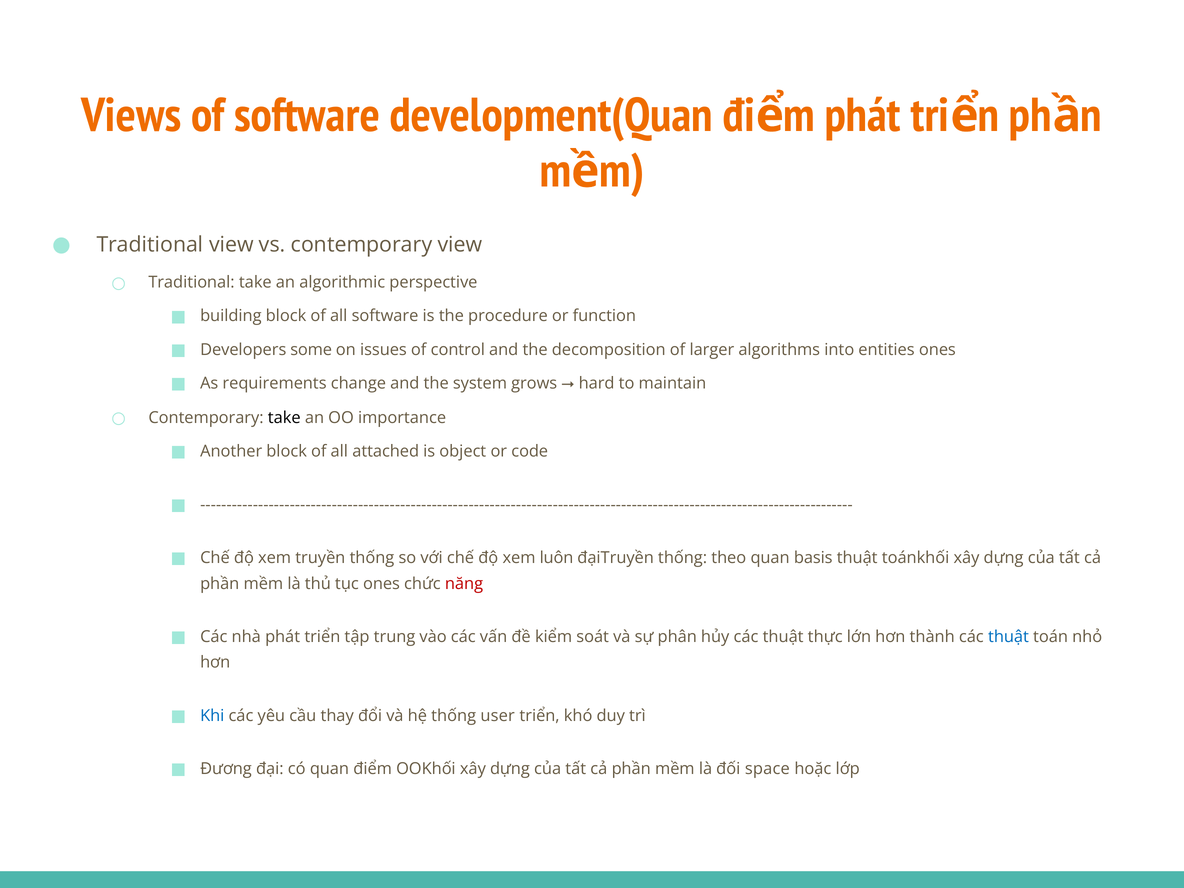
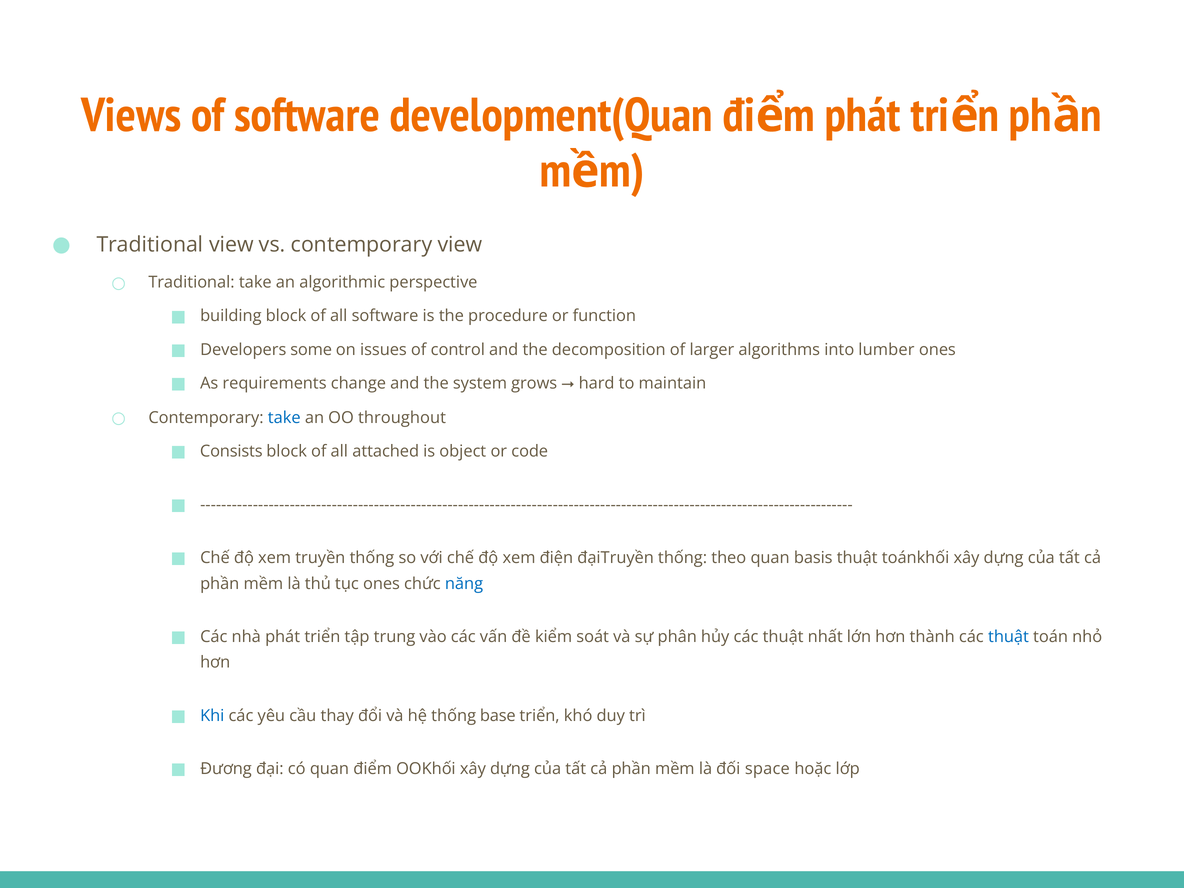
entities: entities -> lumber (886, 350)
take colour: black -> blue (284, 418)
importance: importance -> throughout (402, 418)
Another: Another -> Consists (231, 451)
luôn: luôn -> điện (556, 558)
năng colour: red -> blue (464, 584)
thực: thực -> nhất (825, 637)
user: user -> base (498, 716)
